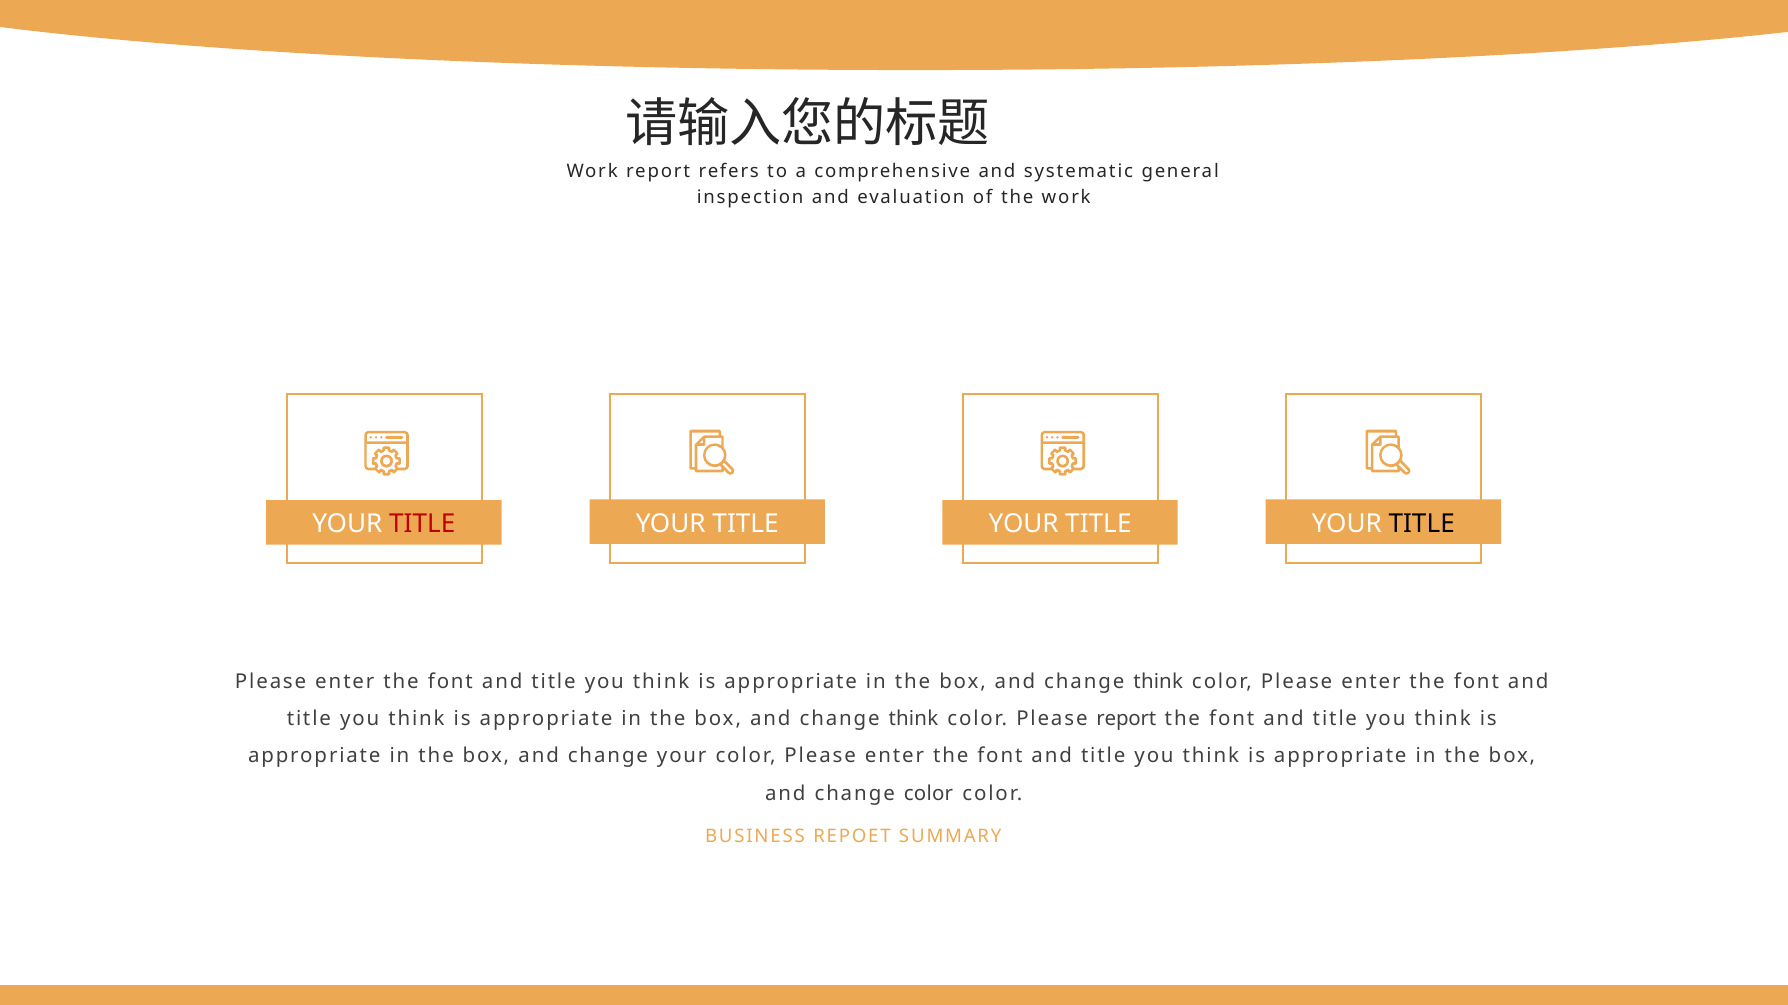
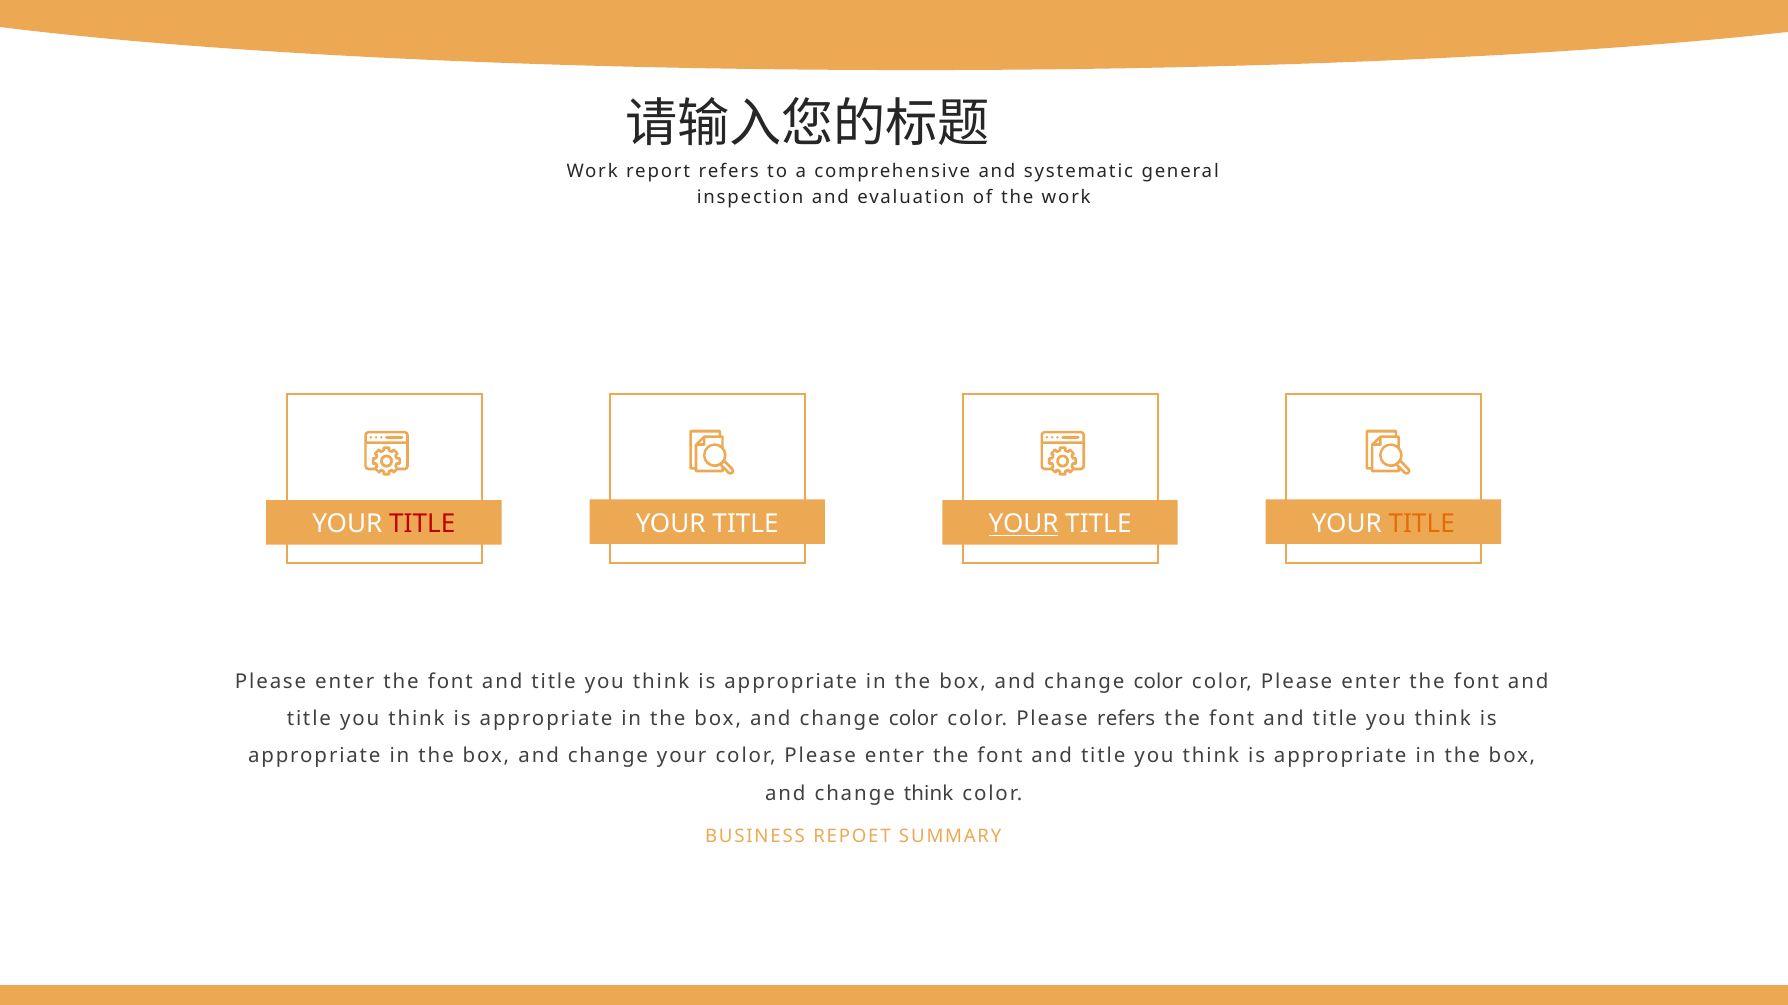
YOUR underline: none -> present (1024, 525)
TITLE colour: black -> orange (1422, 524)
think: think -> color (1158, 682)
think: think -> color (913, 719)
Please report: report -> refers (1126, 719)
change color: color -> think (929, 794)
